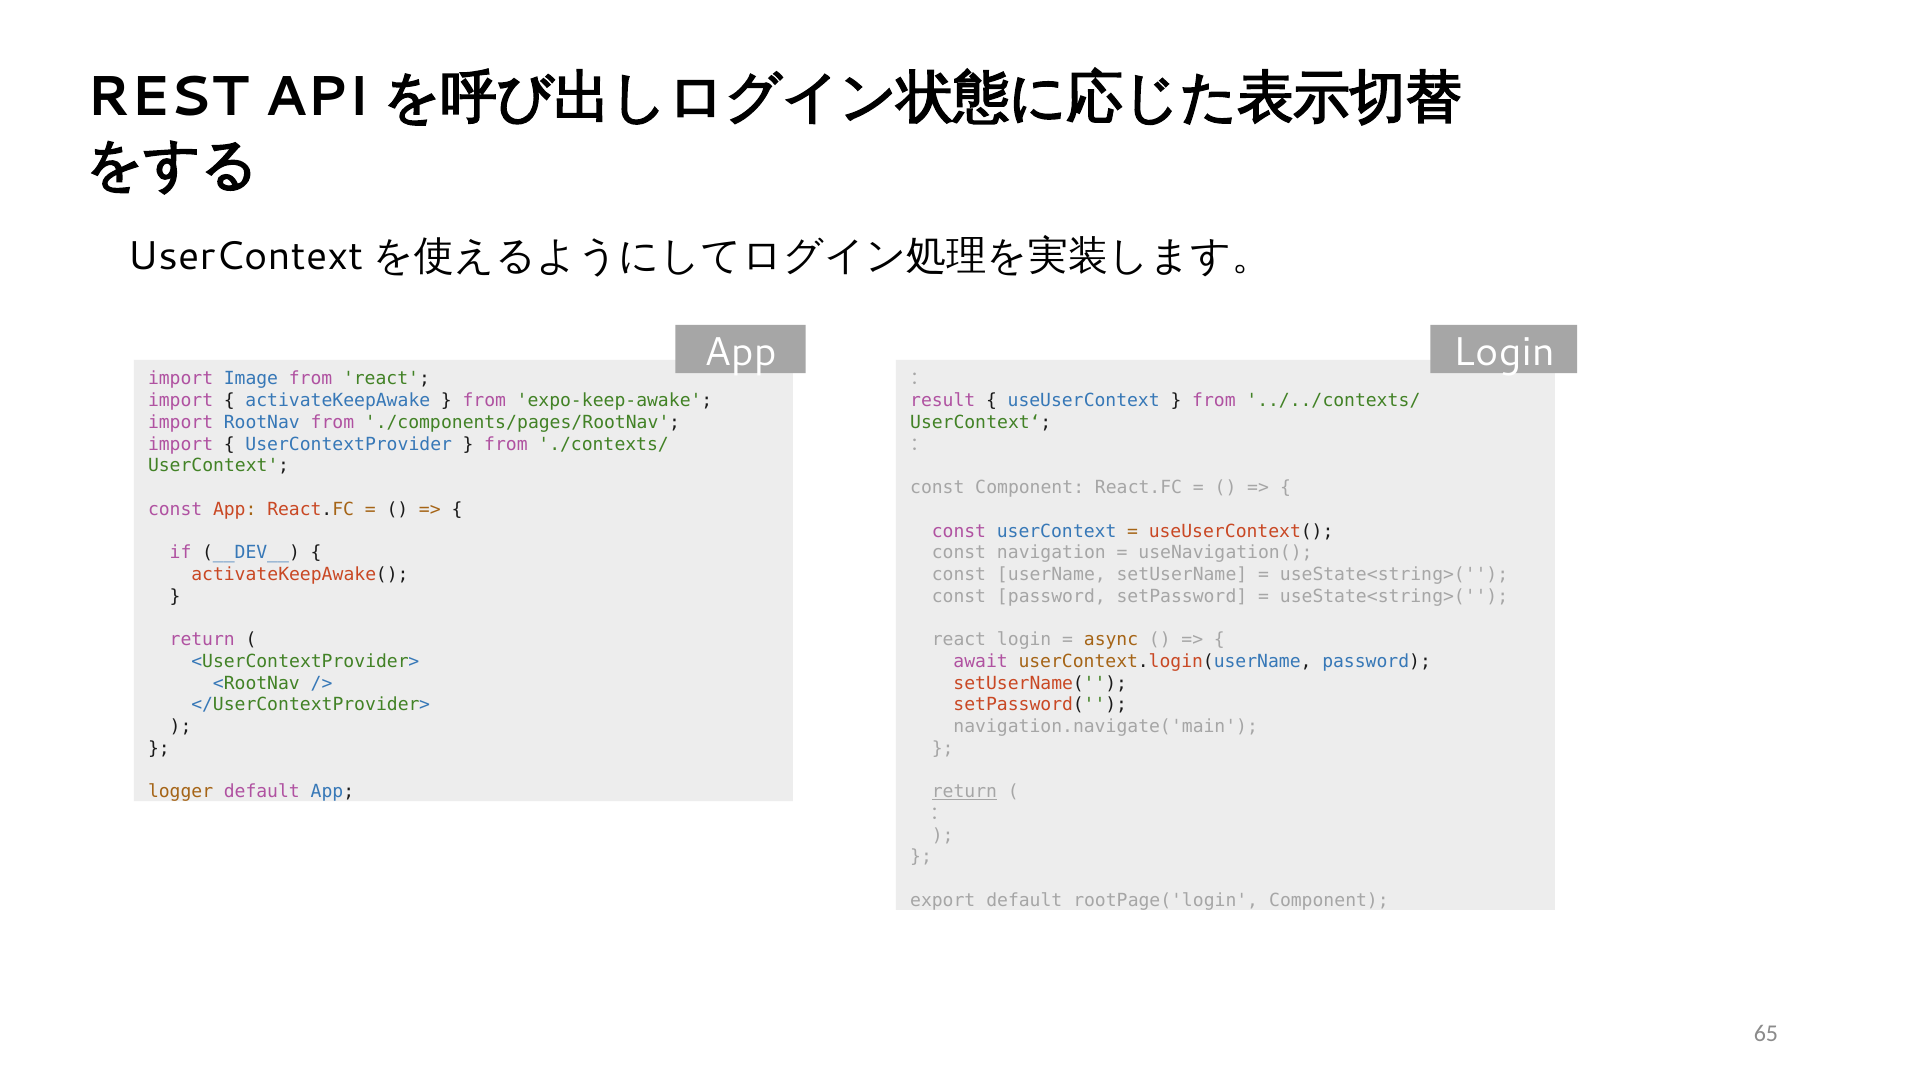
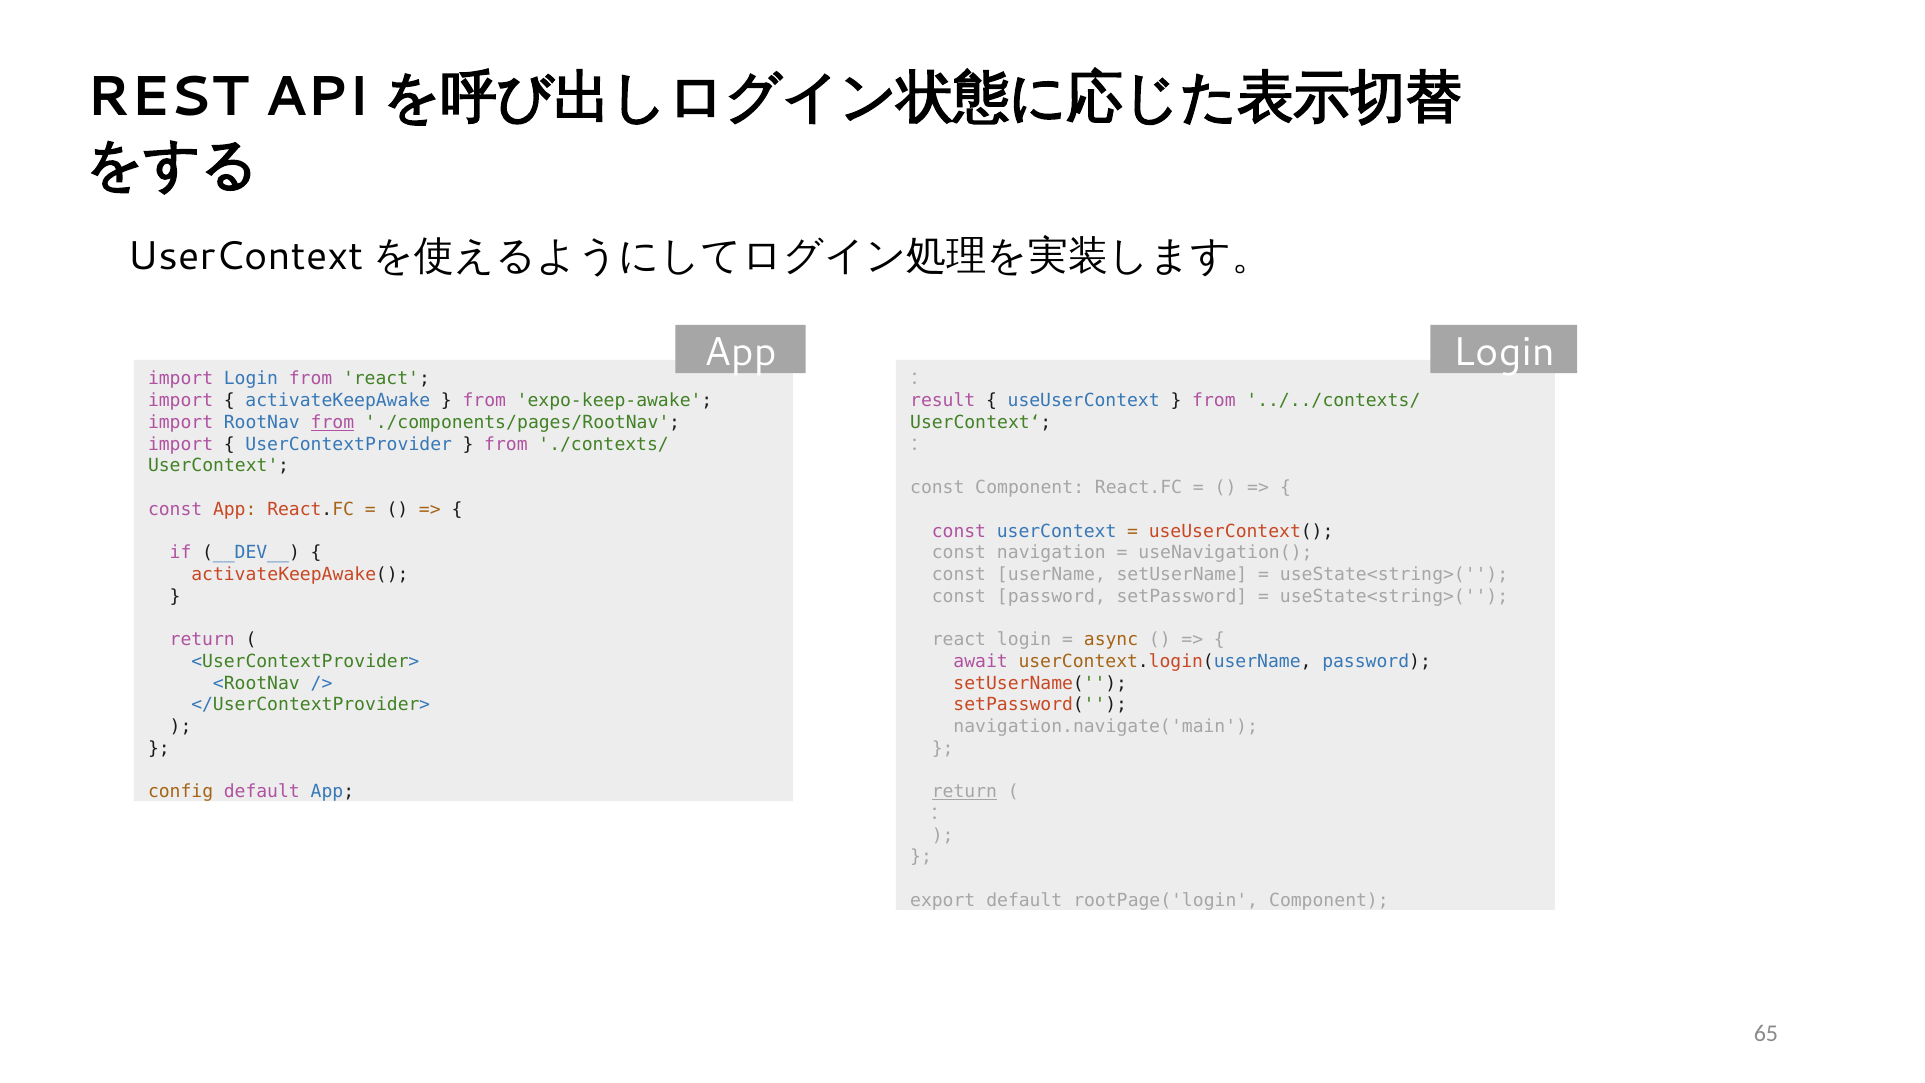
import Image: Image -> Login (251, 379)
from underline: none -> present (332, 422)
logger: logger -> config (181, 792)
